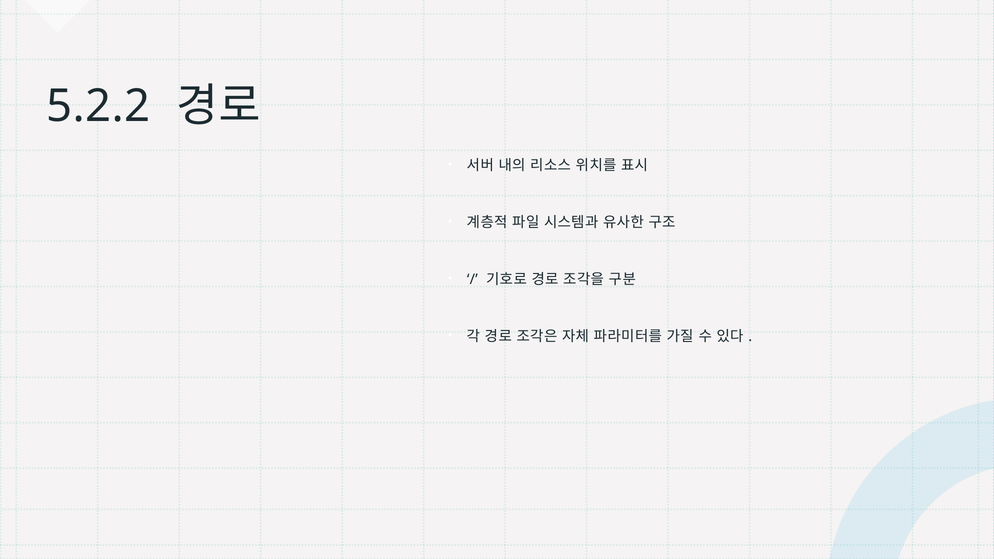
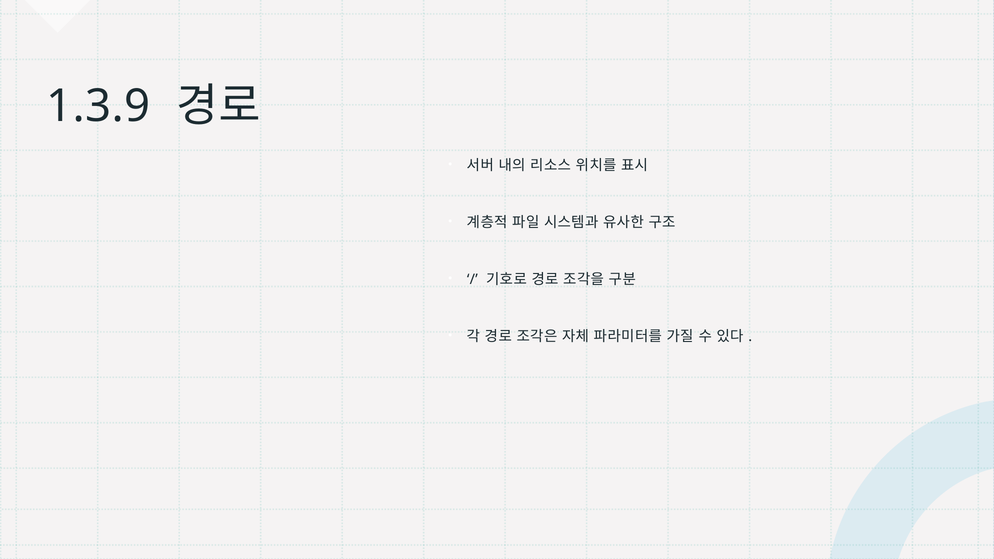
5.2.2: 5.2.2 -> 1.3.9 (98, 106)
